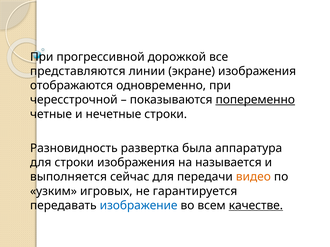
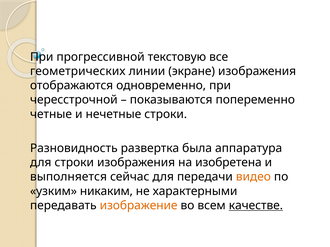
дорожкой: дорожкой -> текстовую (177, 57)
представляются: представляются -> геометрических (78, 71)
попеременно underline: present -> none (255, 100)
называется: называется -> изобретена (228, 163)
игровых: игровых -> никаким (106, 191)
гарантируется: гарантируется -> характерными (195, 191)
изображение colour: blue -> orange (139, 206)
